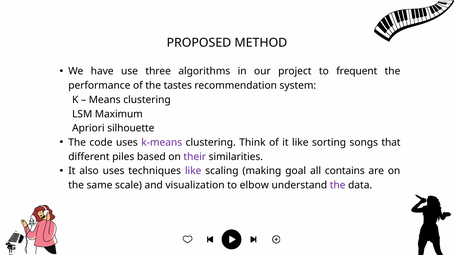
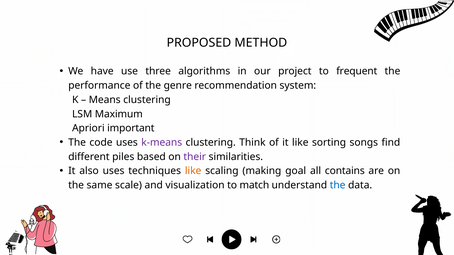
tastes: tastes -> genre (178, 86)
silhouette: silhouette -> important (131, 128)
that: that -> find (391, 143)
like colour: purple -> orange (193, 171)
elbow: elbow -> match (254, 185)
the colour: purple -> blue (338, 185)
